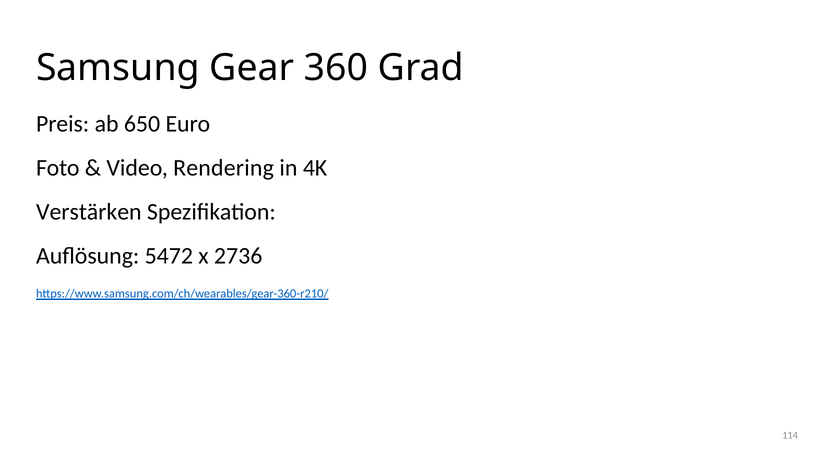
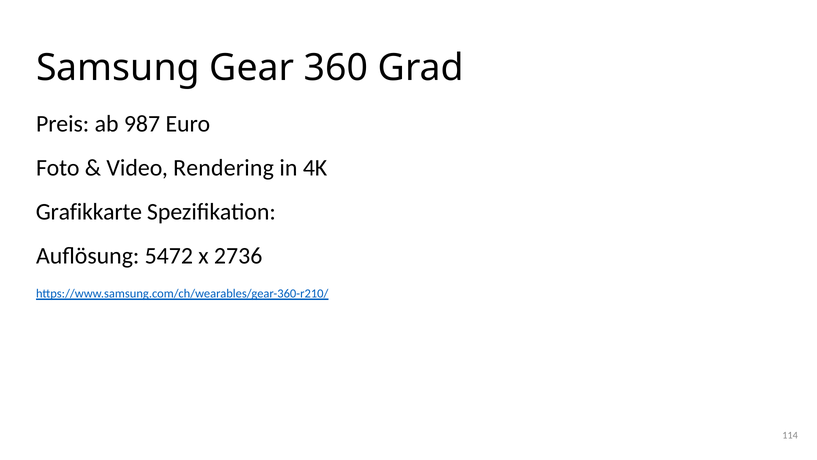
650: 650 -> 987 (142, 124)
Verstärken: Verstärken -> Grafikkarte (89, 212)
